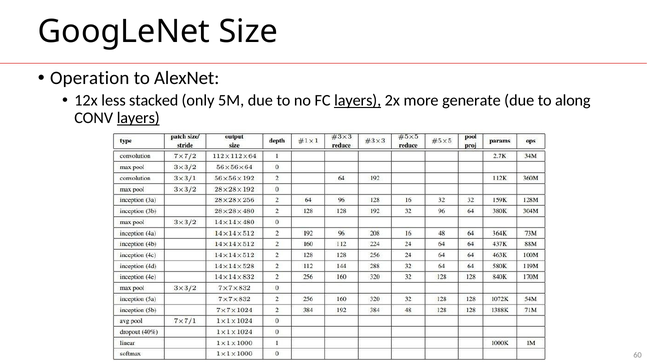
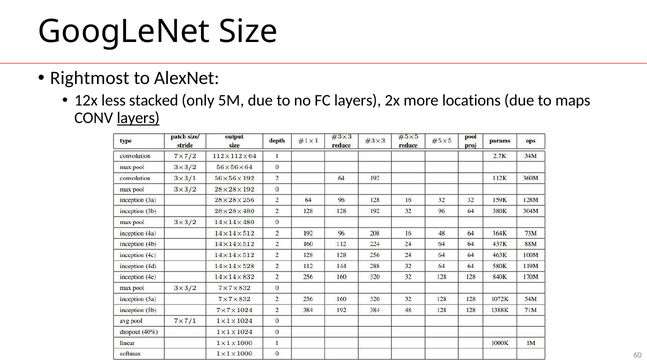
Operation: Operation -> Rightmost (90, 78)
layers underline: present -> none (358, 100)
generate: generate -> locations (471, 100)
along: along -> maps (573, 100)
